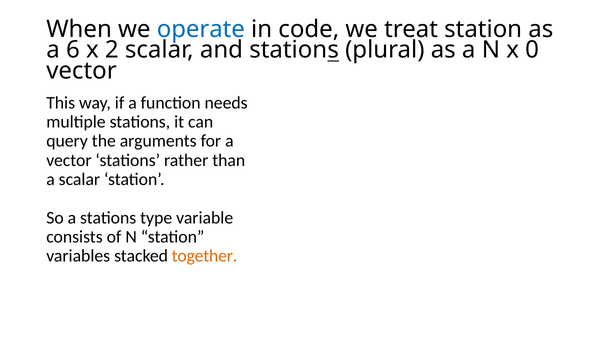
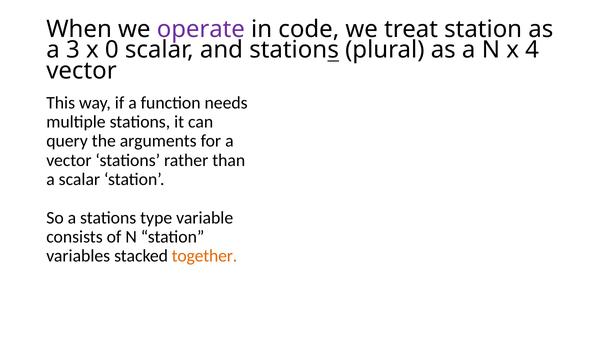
operate colour: blue -> purple (201, 29)
6: 6 -> 3 (73, 50)
2: 2 -> 0 (112, 50)
0: 0 -> 4 (532, 50)
